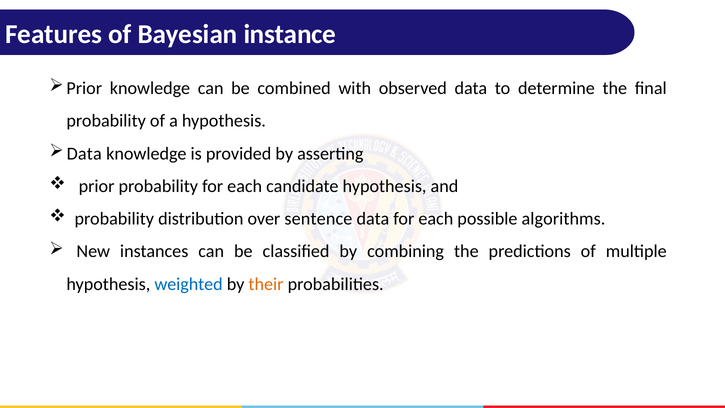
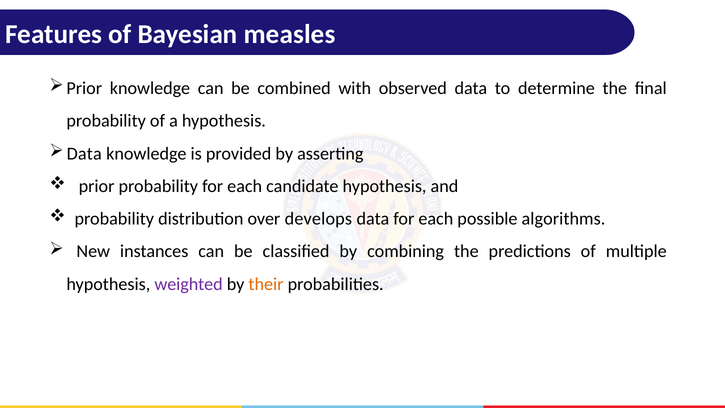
instance: instance -> measles (290, 34)
sentence: sentence -> develops (318, 219)
weighted colour: blue -> purple (189, 284)
